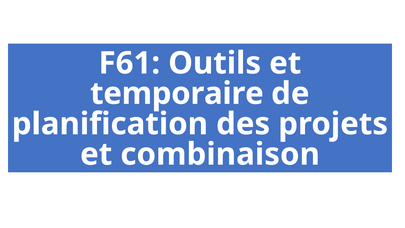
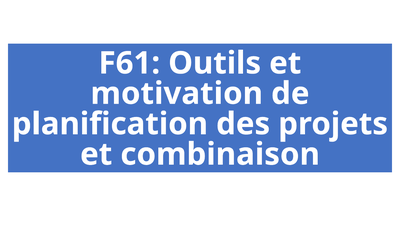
temporaire: temporaire -> motivation (177, 94)
